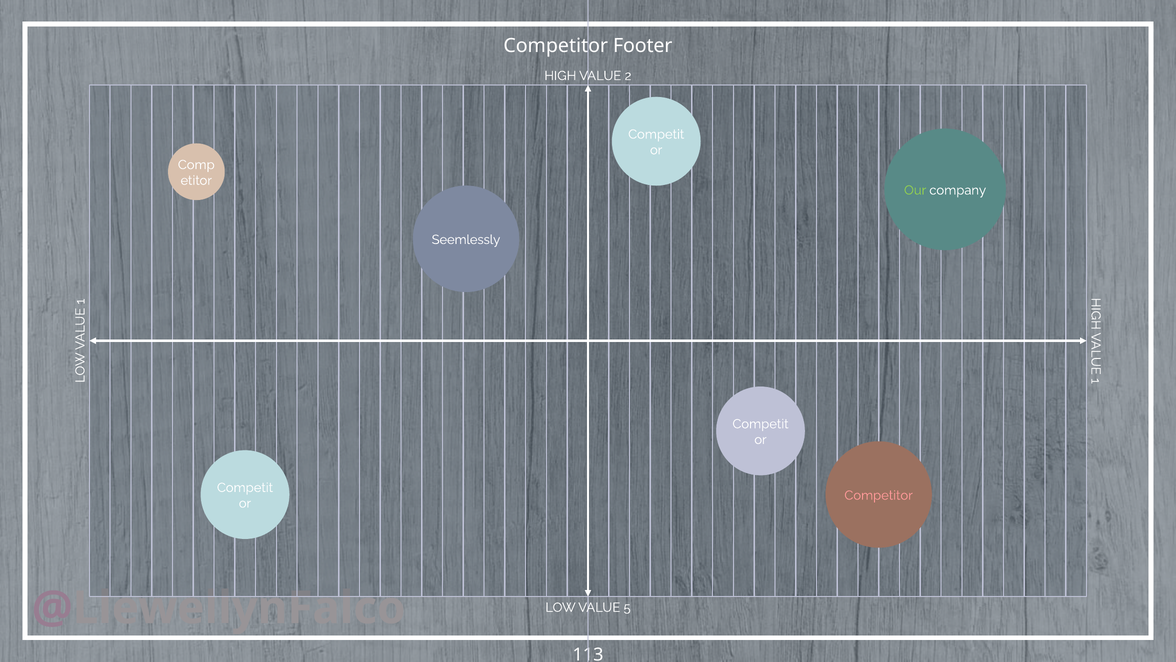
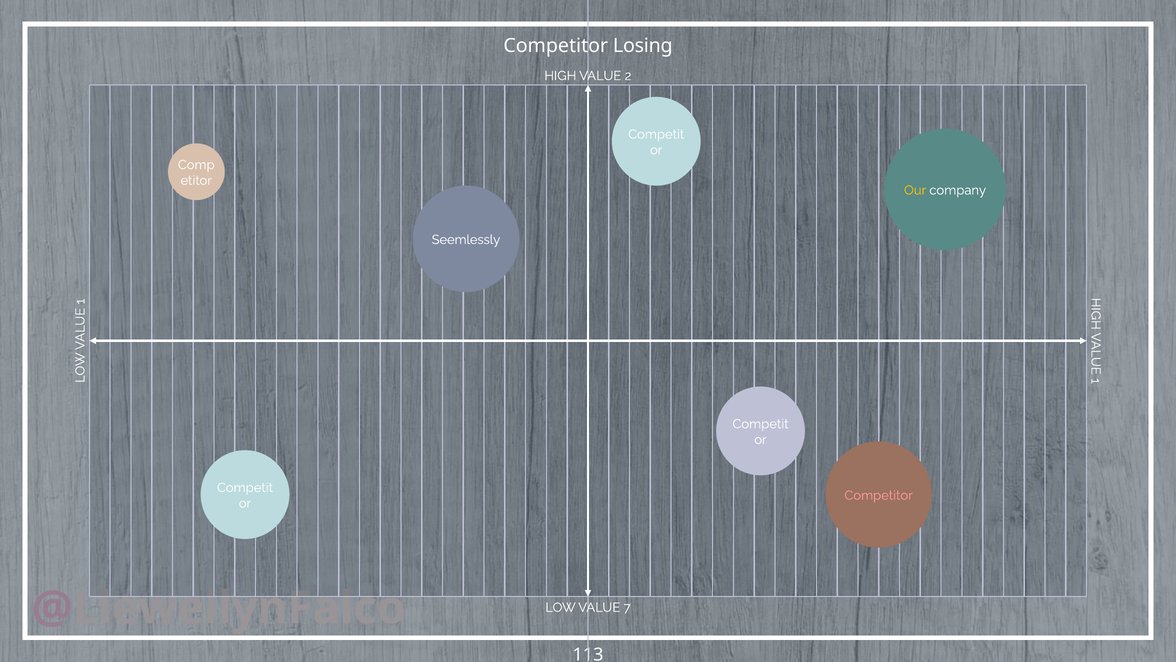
Footer: Footer -> Losing (643, 46)
Our colour: light green -> yellow (915, 190)
5: 5 -> 7 (627, 607)
